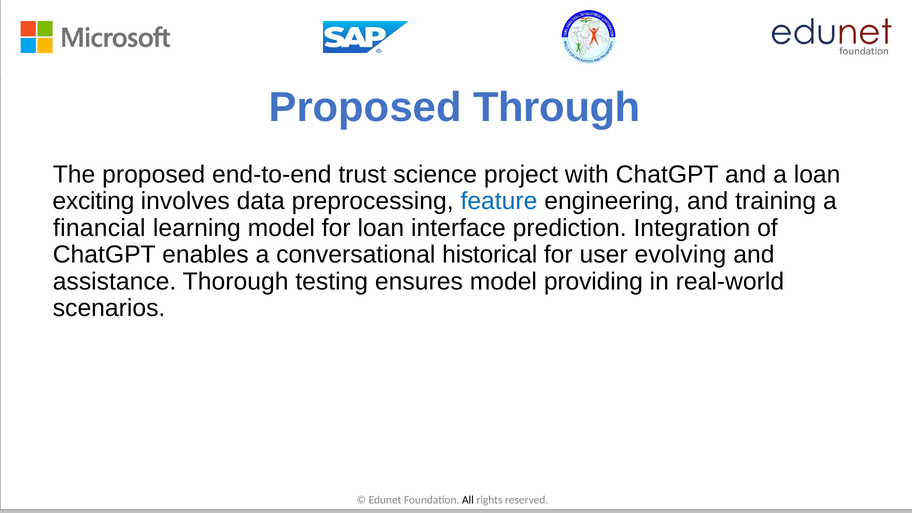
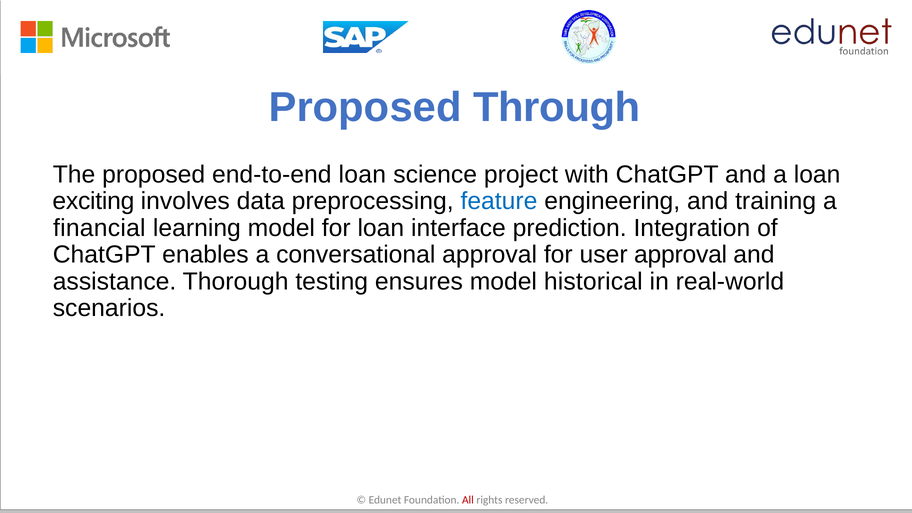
end-to-end trust: trust -> loan (362, 175)
conversational historical: historical -> approval (490, 255)
user evolving: evolving -> approval (681, 255)
providing: providing -> historical (593, 281)
All colour: black -> red (468, 500)
